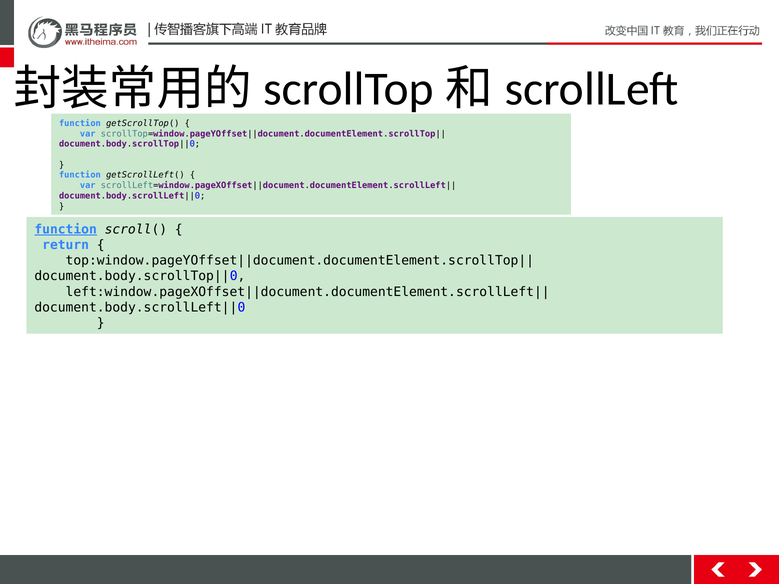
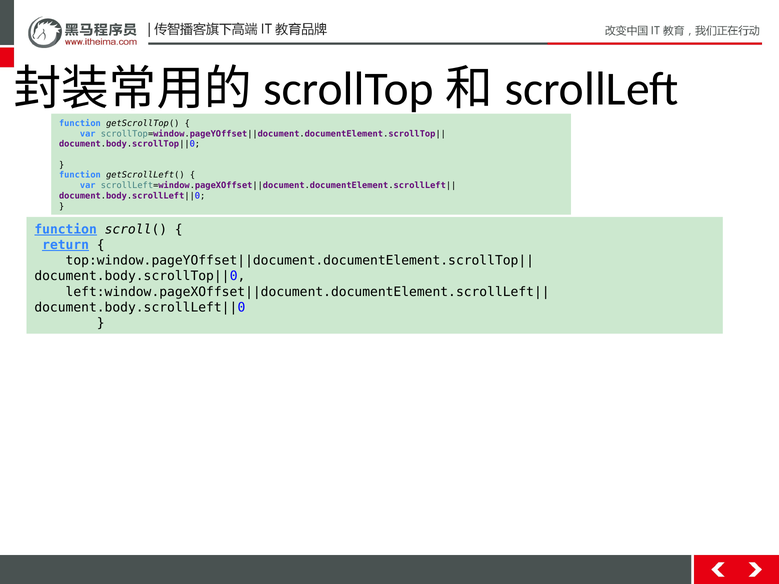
return underline: none -> present (66, 245)
